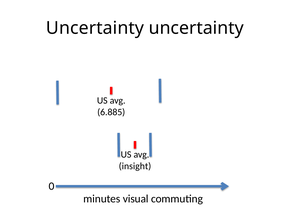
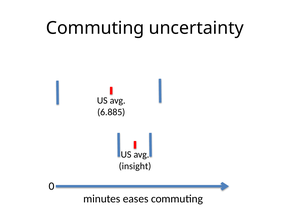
Uncertainty: Uncertainty -> Commuting (95, 28)
visual: visual -> eases (136, 198)
